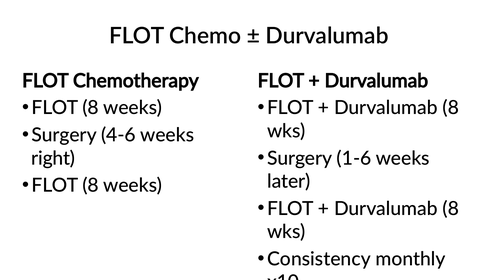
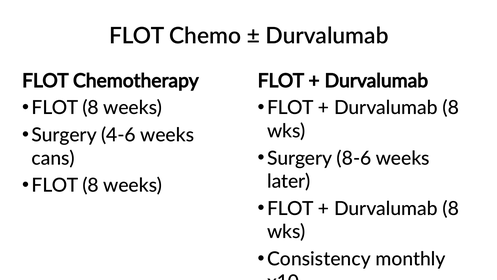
1-6: 1-6 -> 8-6 (354, 158)
right: right -> cans (53, 158)
